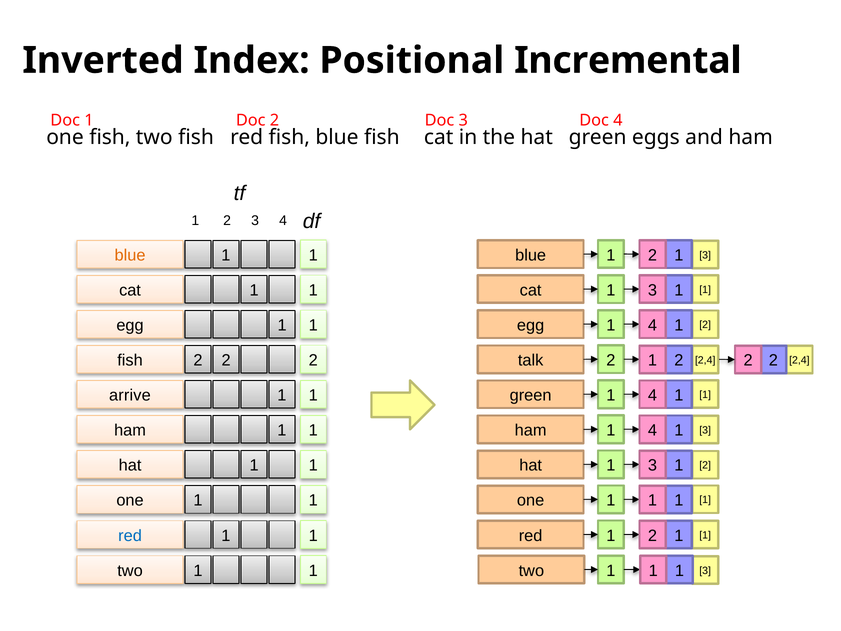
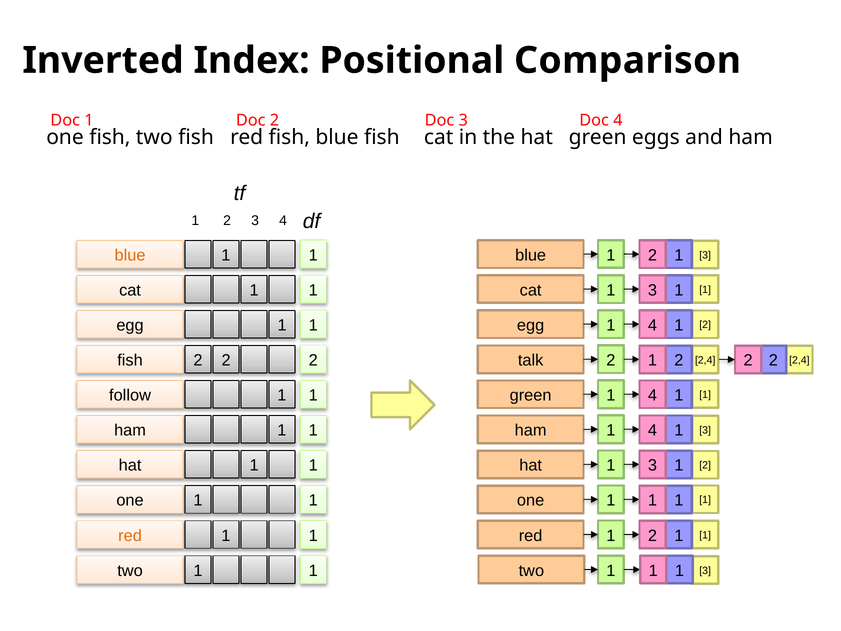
Incremental: Incremental -> Comparison (628, 60)
arrive: arrive -> follow (130, 395)
red colour: blue -> orange (130, 535)
